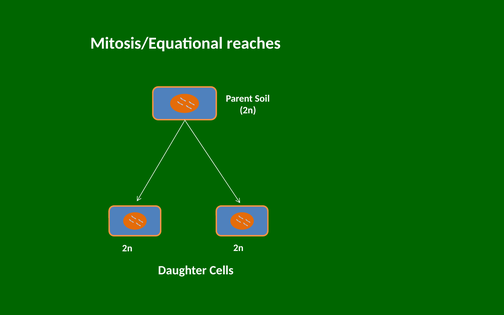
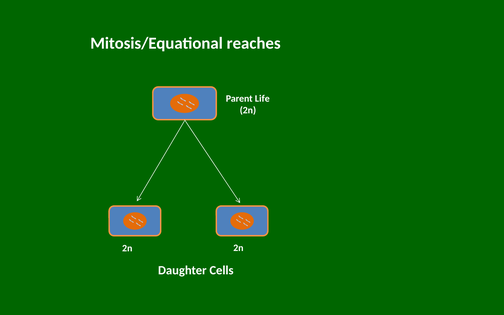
Soil: Soil -> Life (262, 99)
